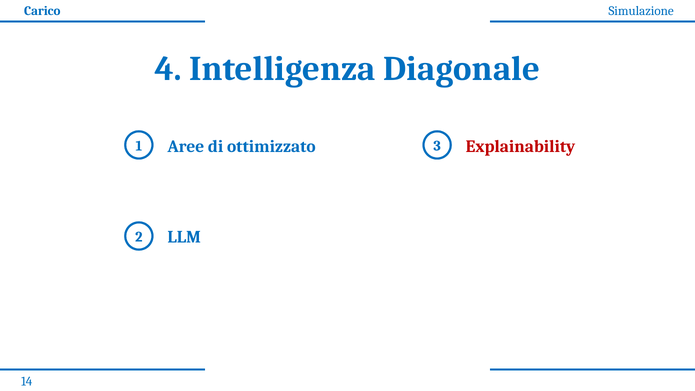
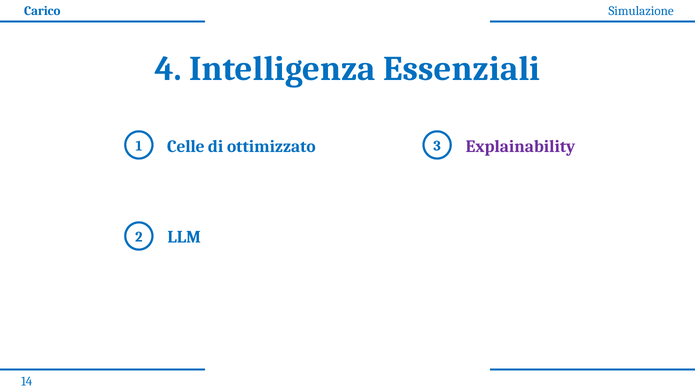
Diagonale: Diagonale -> Essenziali (462, 69)
Aree: Aree -> Celle (186, 146)
Explainability colour: red -> purple (520, 146)
